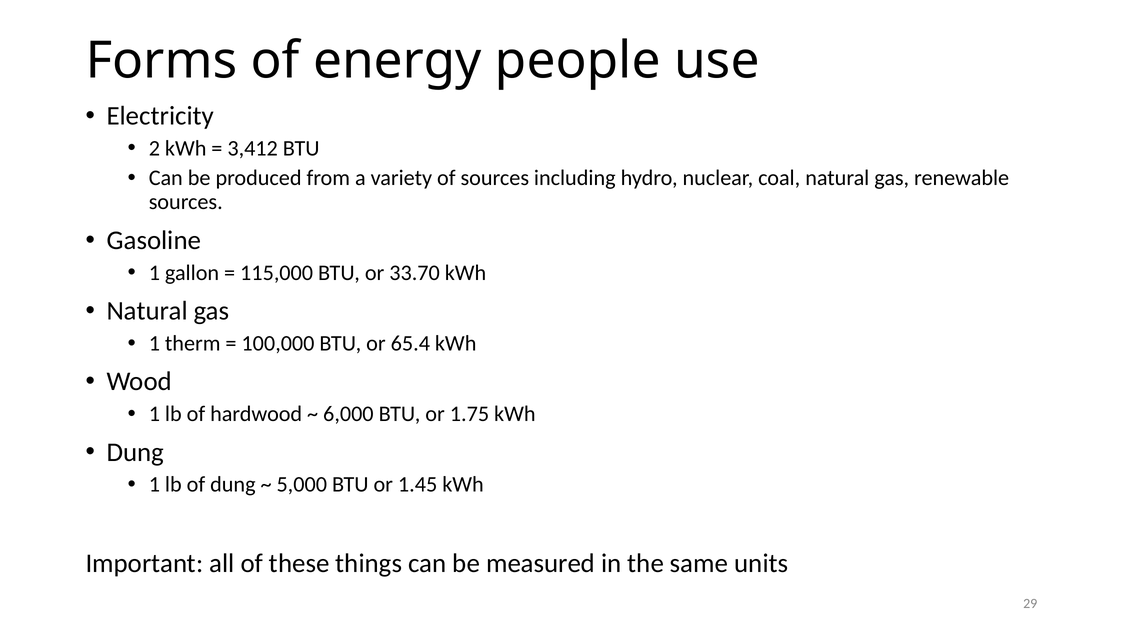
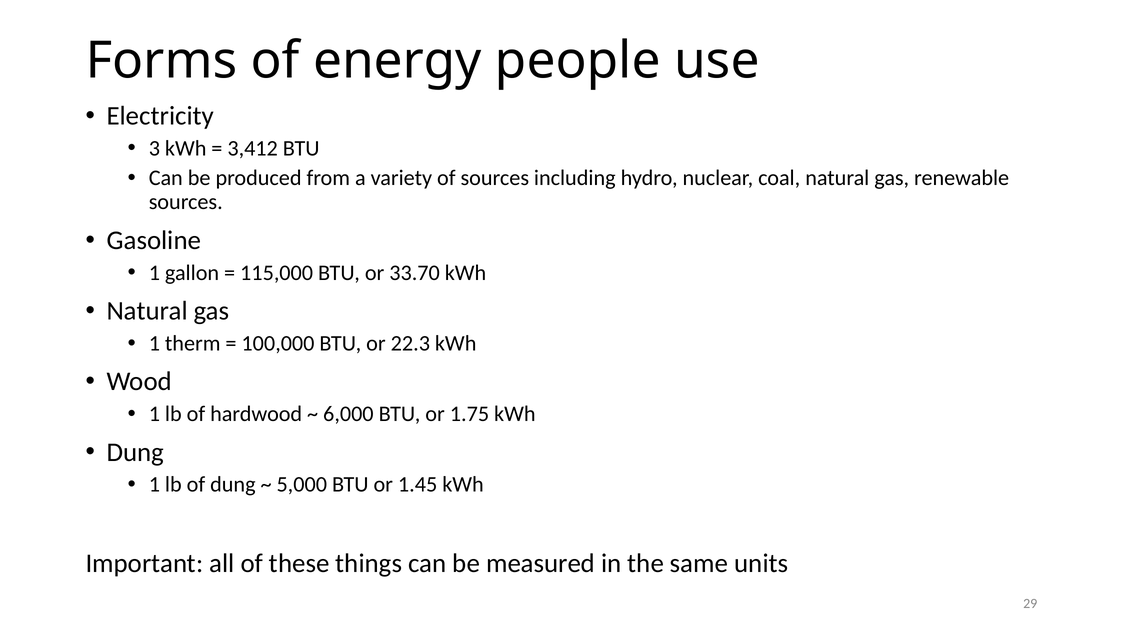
2: 2 -> 3 (154, 148)
65.4: 65.4 -> 22.3 (410, 343)
